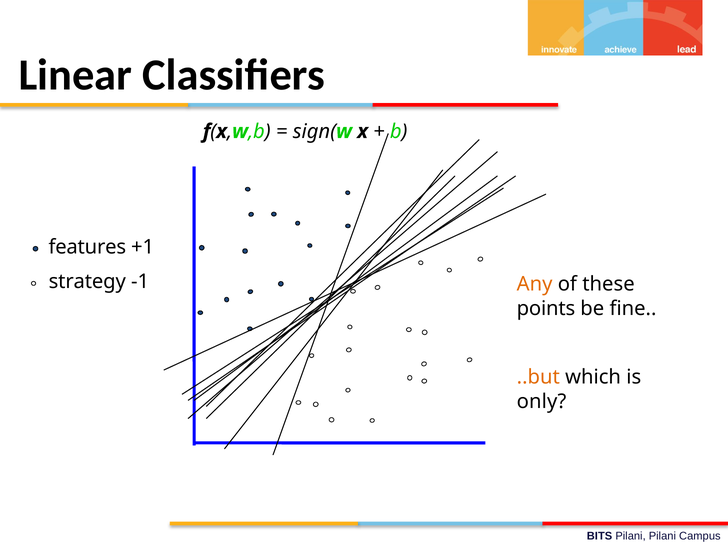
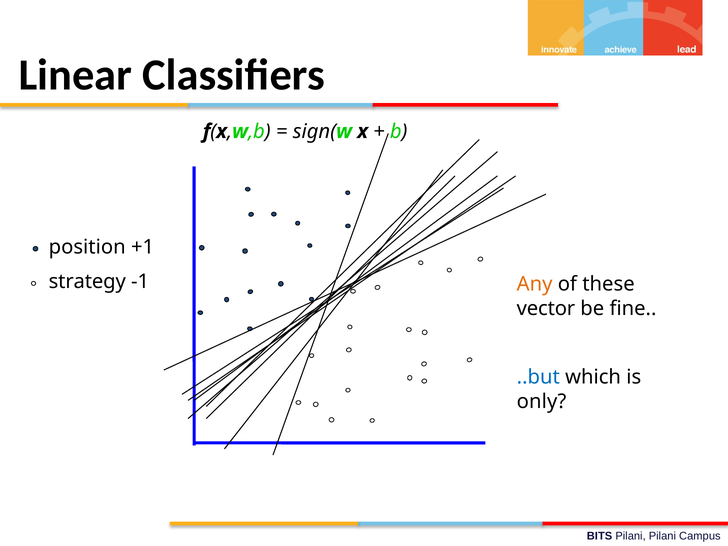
features: features -> position (87, 247)
points: points -> vector (546, 308)
..but colour: orange -> blue (538, 377)
